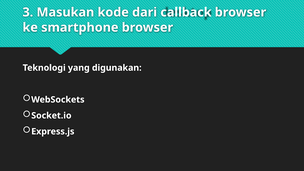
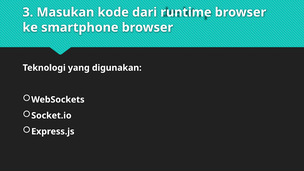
callback: callback -> runtime (186, 12)
